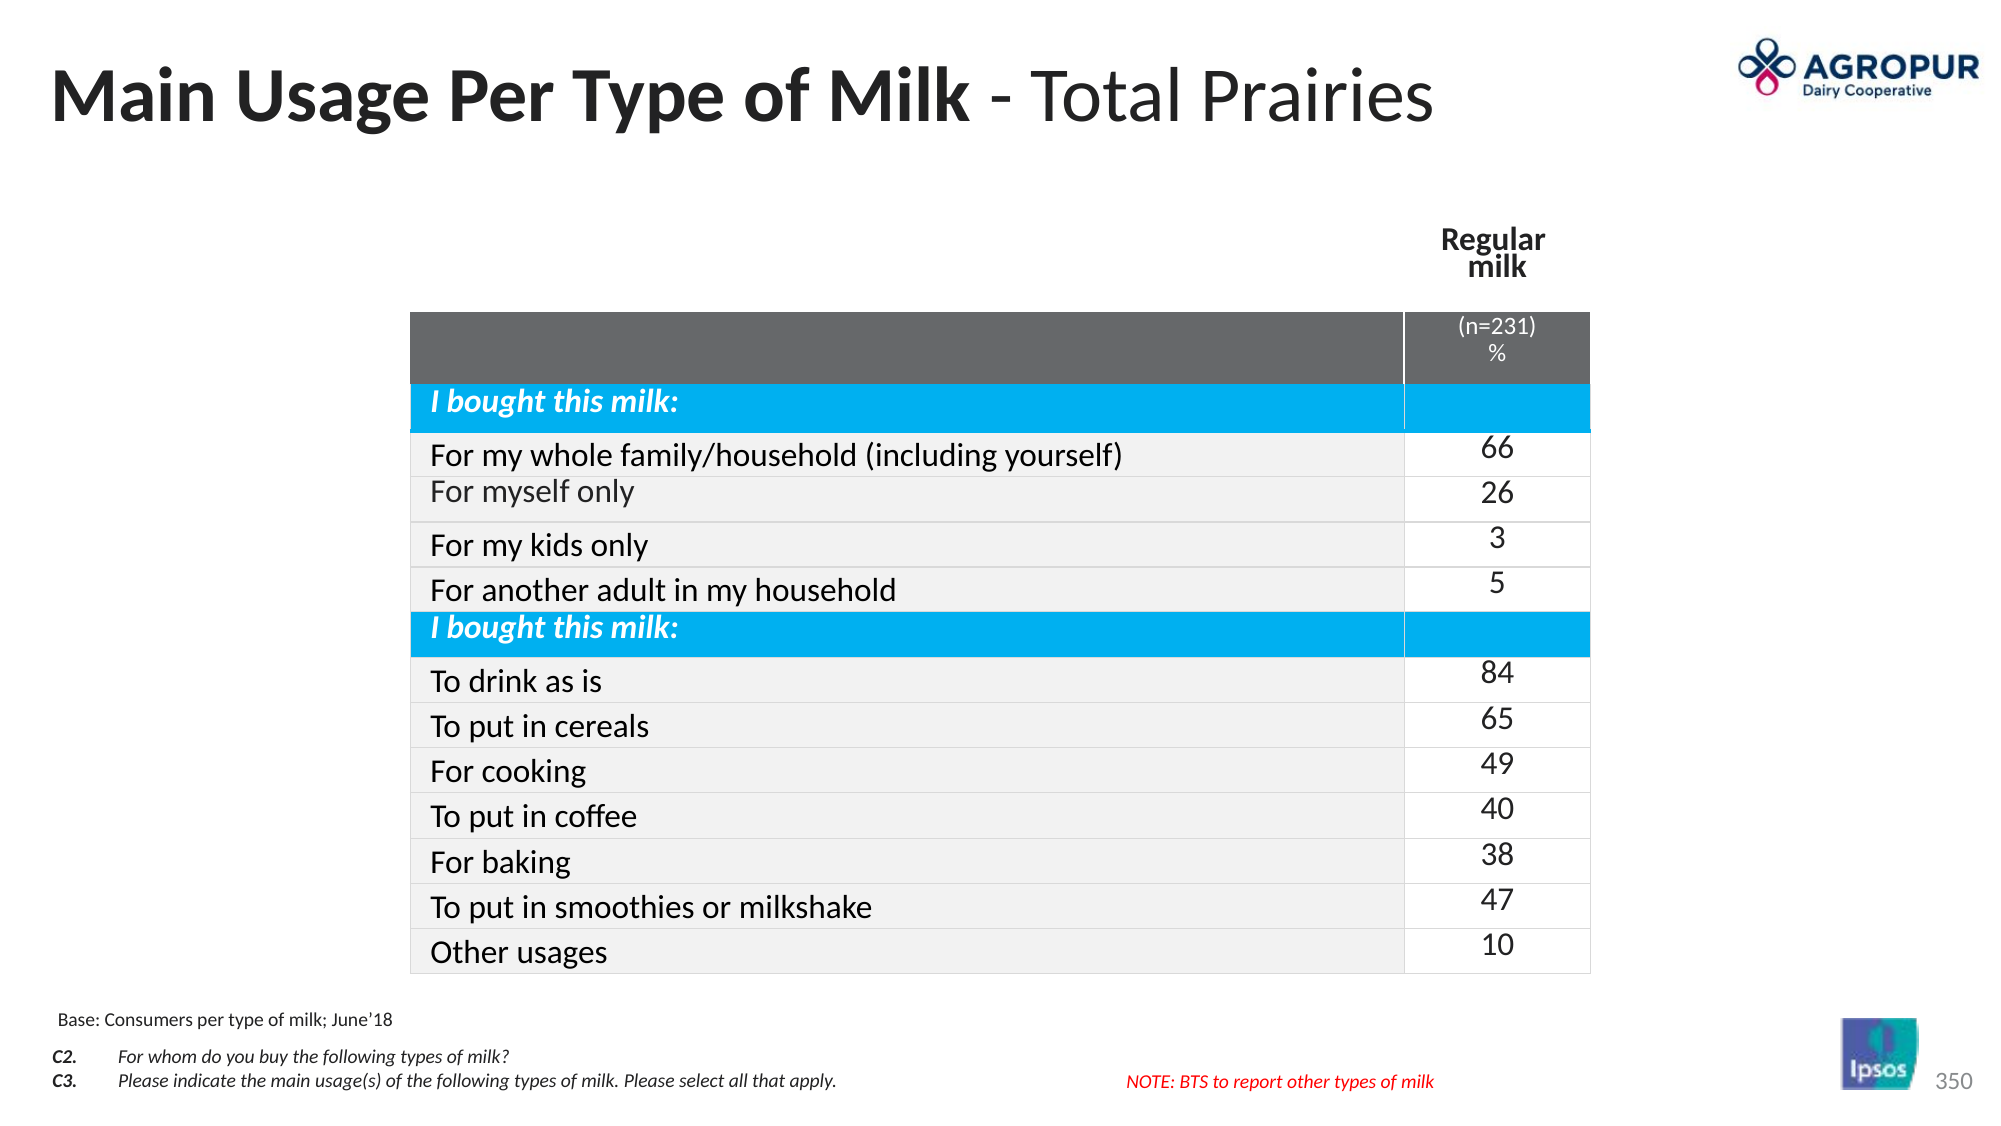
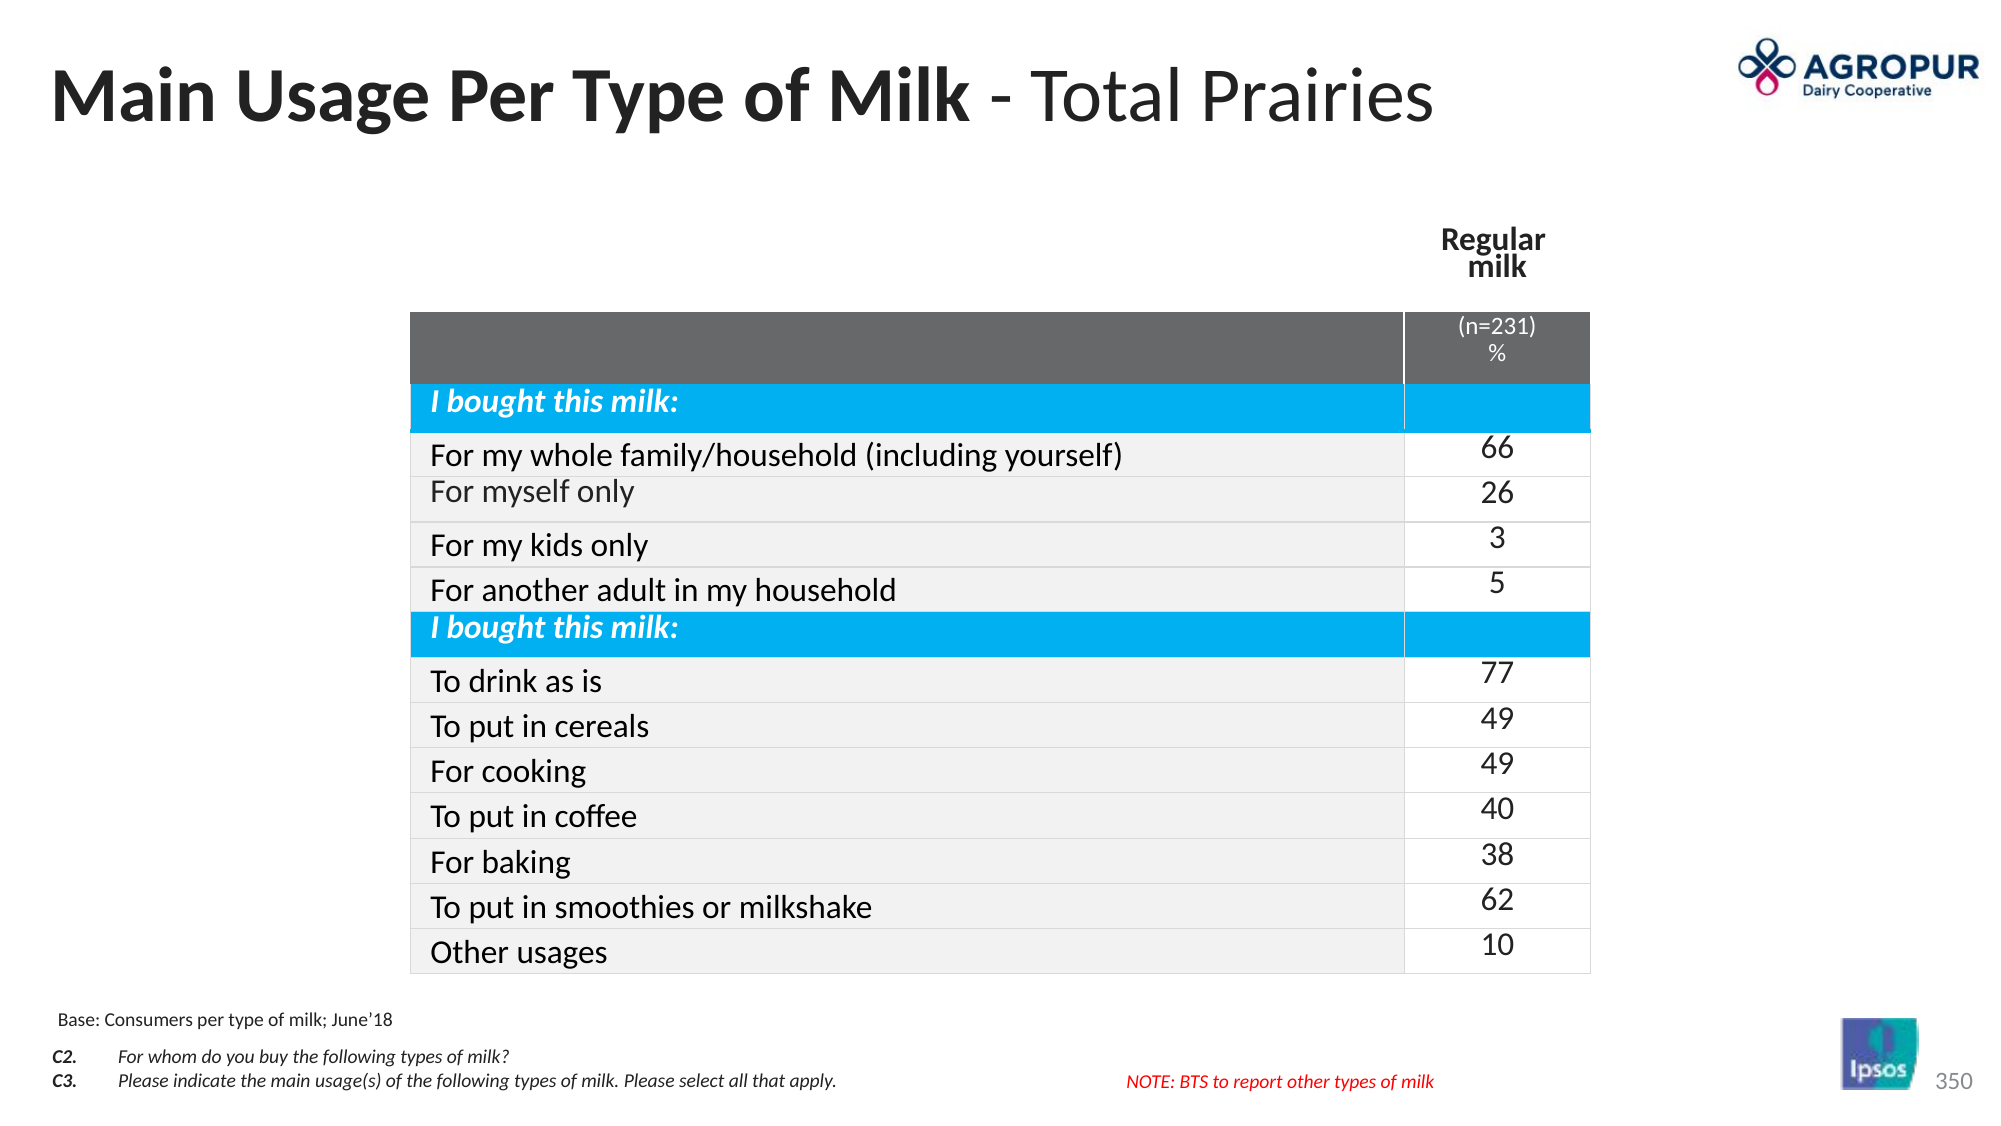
84: 84 -> 77 (1497, 673)
cereals 65: 65 -> 49 (1497, 718)
47: 47 -> 62 (1497, 899)
